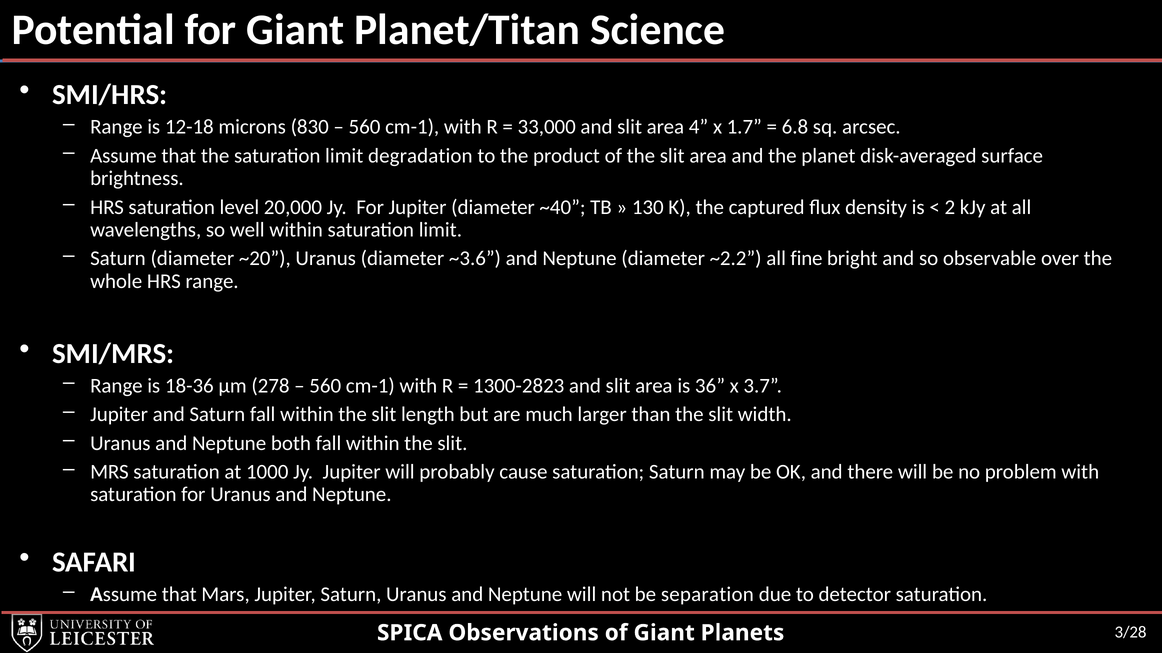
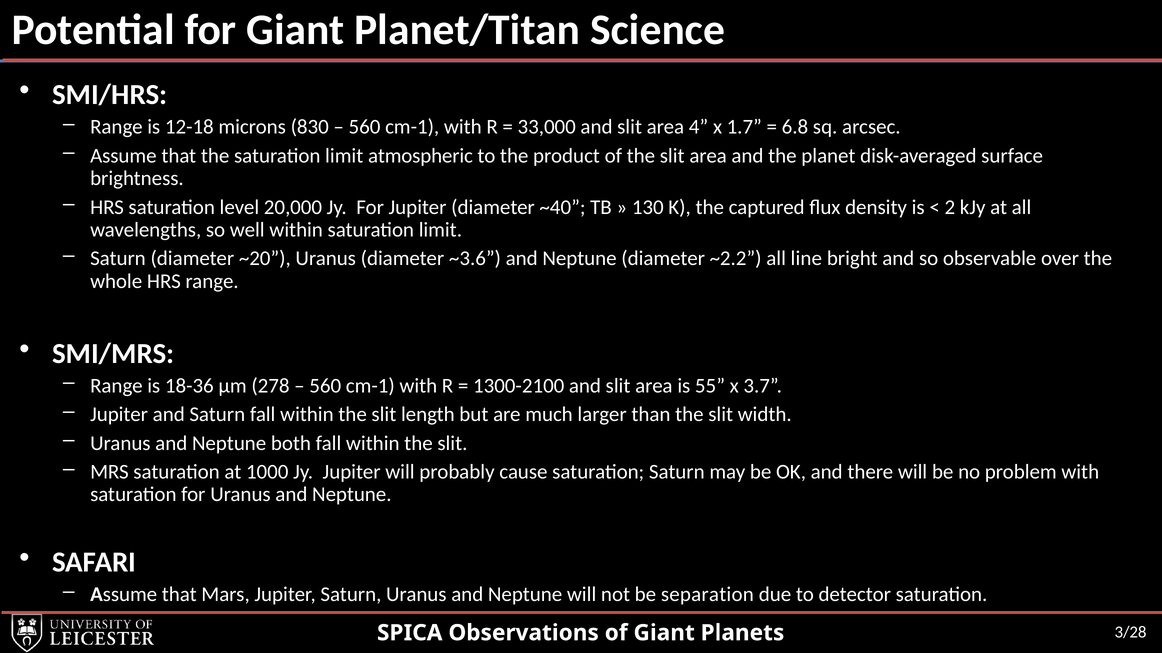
degradation: degradation -> atmospheric (420, 156)
fine: fine -> line (806, 259)
1300-2823: 1300-2823 -> 1300-2100 (519, 386)
36: 36 -> 55 (710, 386)
